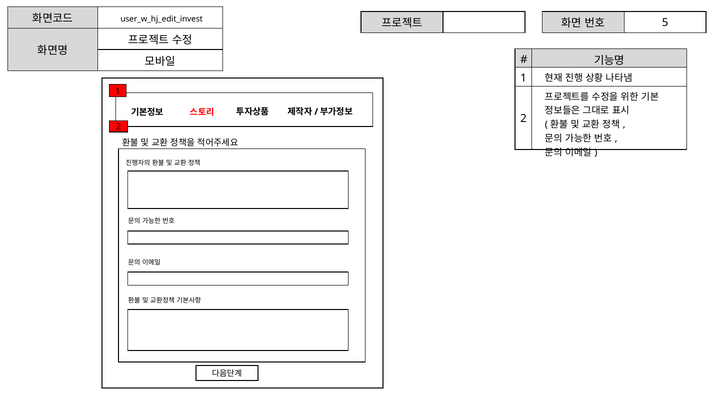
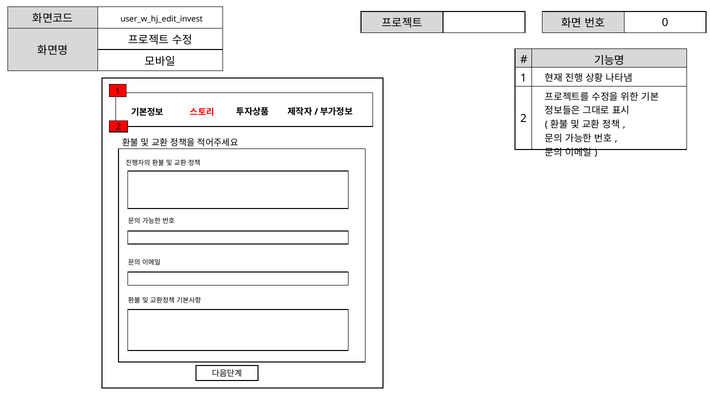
5: 5 -> 0 (665, 23)
